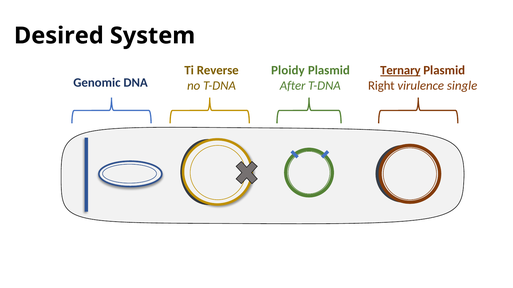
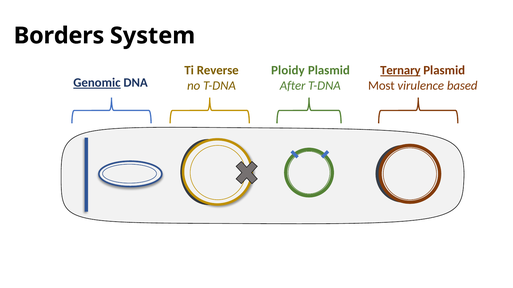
Desired: Desired -> Borders (59, 36)
Genomic underline: none -> present (97, 83)
Right: Right -> Most (381, 86)
single: single -> based (462, 86)
